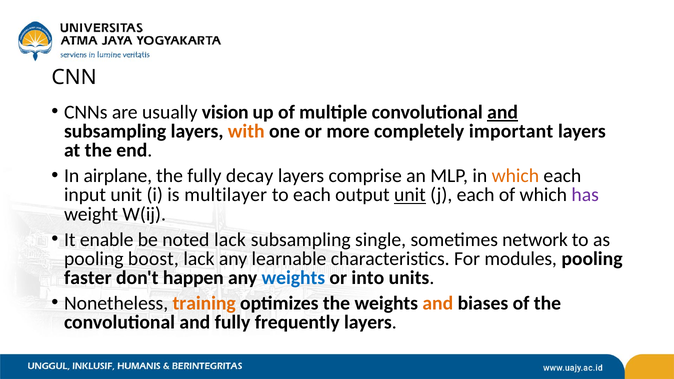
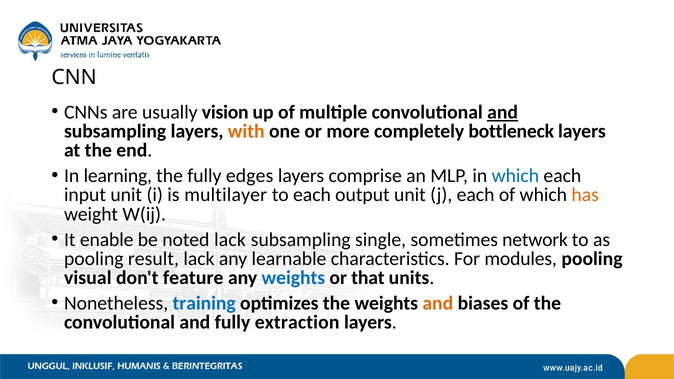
important: important -> bottleneck (511, 131)
airplane: airplane -> learning (118, 176)
decay: decay -> edges (250, 176)
which colour: orange -> blue (515, 176)
unit underline: present -> none (410, 195)
has colour: purple -> orange (585, 195)
boost: boost -> result (153, 259)
faster: faster -> visual (88, 278)
happen: happen -> feature (193, 278)
into: into -> that (368, 278)
training colour: orange -> blue (204, 303)
frequently: frequently -> extraction (297, 322)
